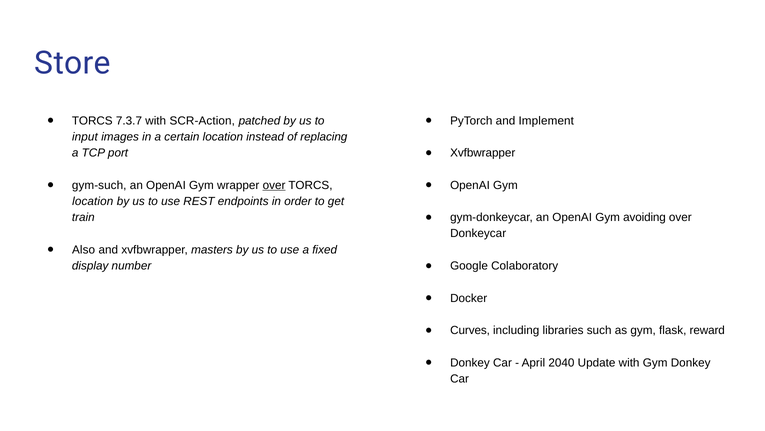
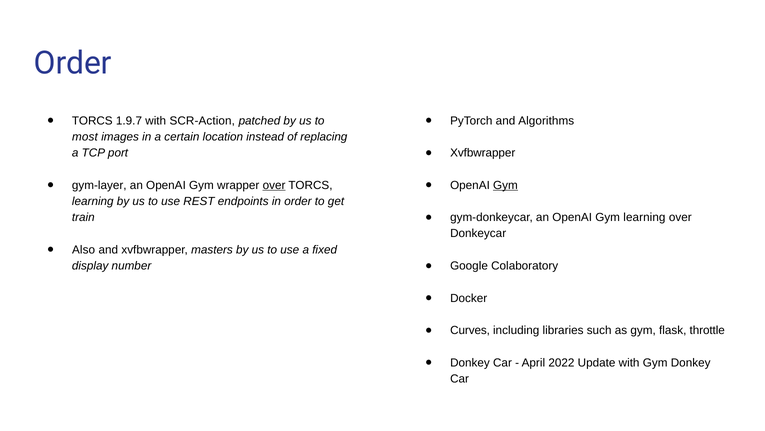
Store: Store -> Order (73, 63)
7.3.7: 7.3.7 -> 1.9.7 (129, 120)
Implement: Implement -> Algorithms (546, 120)
input: input -> most (85, 137)
gym-such: gym-such -> gym-layer (99, 185)
Gym underline: none -> present (505, 185)
location: location -> learning (93, 201)
Gym avoiding: avoiding -> learning (644, 217)
reward: reward -> throttle (707, 330)
2040: 2040 -> 2022 (561, 362)
